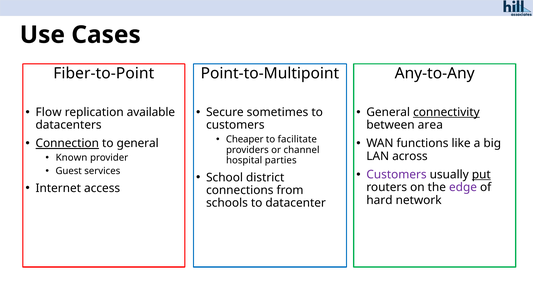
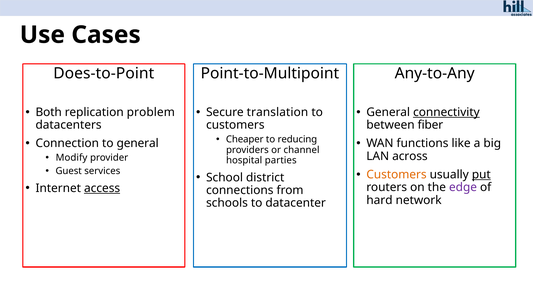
Fiber-to-Point: Fiber-to-Point -> Does-to-Point (104, 73)
Flow: Flow -> Both (49, 112)
available: available -> problem (151, 112)
sometimes: sometimes -> translation (277, 112)
area: area -> fiber (430, 125)
facilitate: facilitate -> reducing (297, 139)
Connection underline: present -> none (67, 143)
Known: Known -> Modify (72, 158)
Customers colour: purple -> orange (396, 174)
access underline: none -> present (102, 188)
